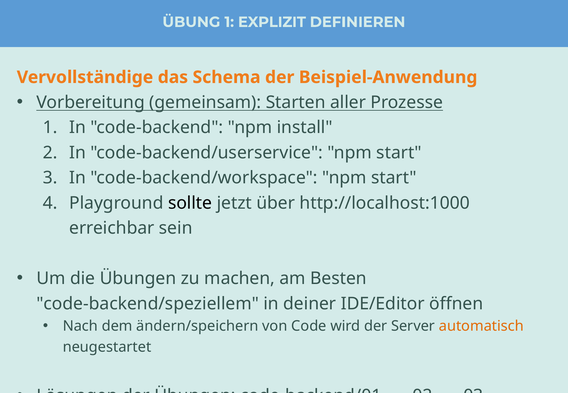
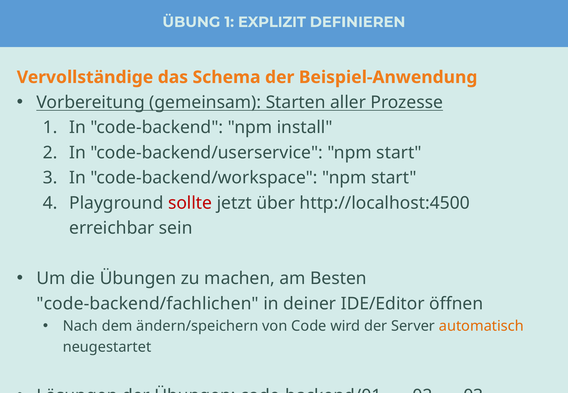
sollte colour: black -> red (190, 203)
http://localhost:1000: http://localhost:1000 -> http://localhost:4500 (385, 203)
code-backend/speziellem: code-backend/speziellem -> code-backend/fachlichen (148, 304)
